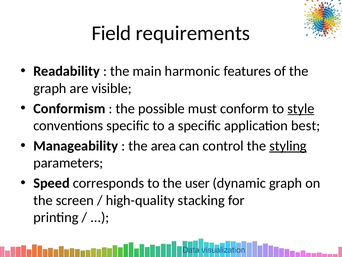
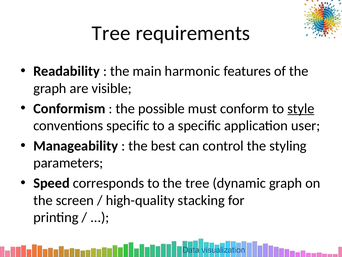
Field: Field -> Tree (111, 33)
best: best -> user (306, 125)
area: area -> best (163, 146)
styling underline: present -> none (288, 146)
the user: user -> tree (197, 183)
